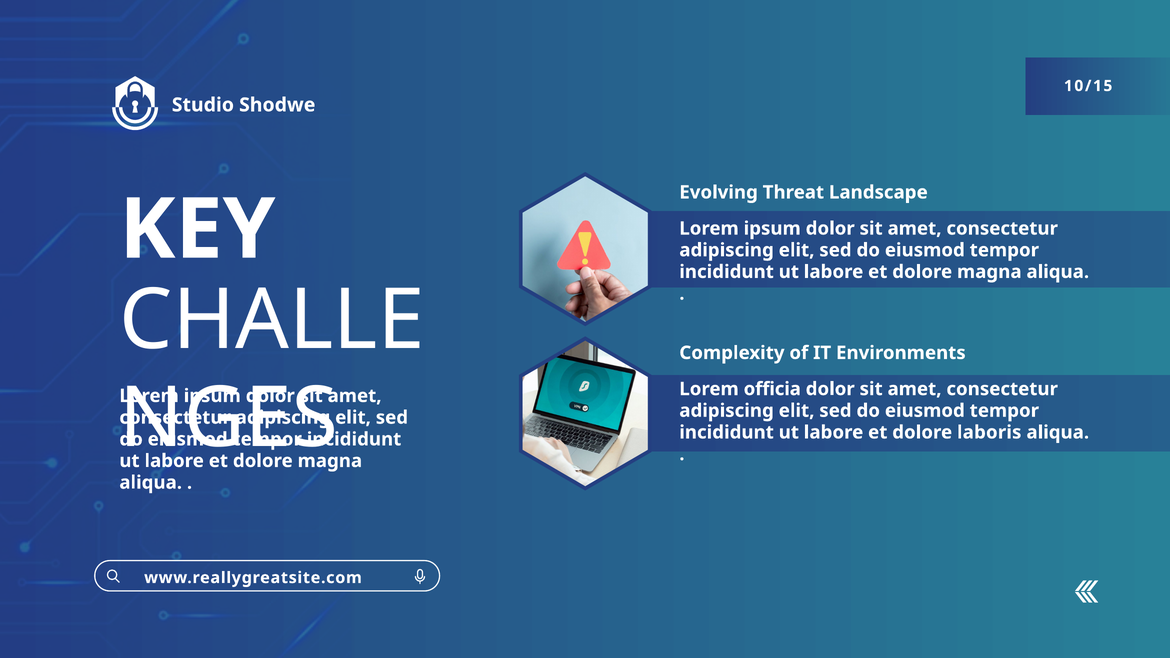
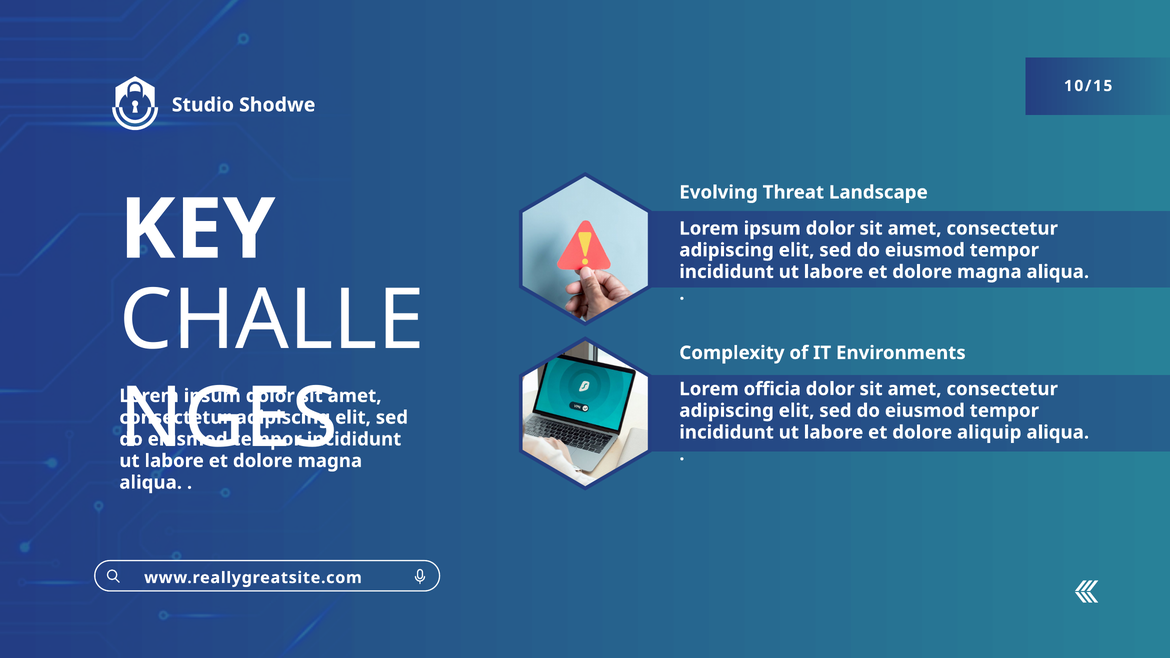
laboris: laboris -> aliquip (989, 432)
